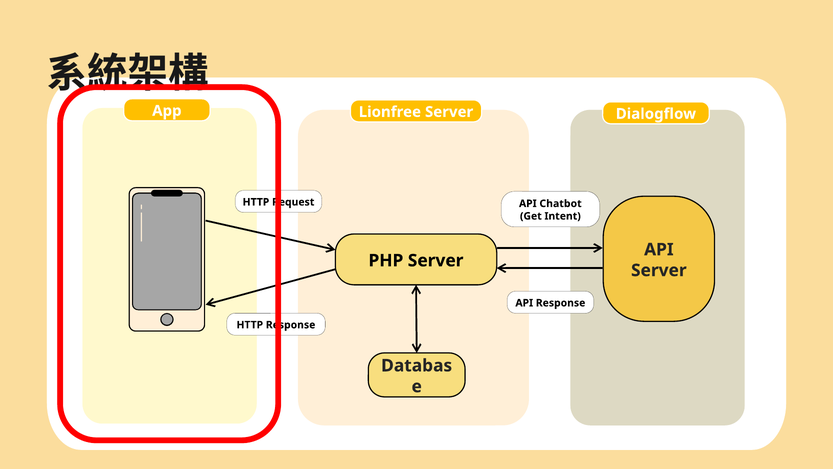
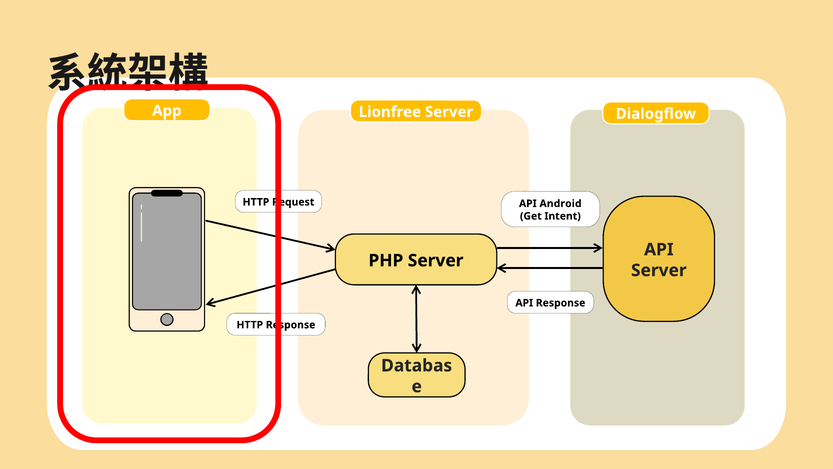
Chatbot: Chatbot -> Android (561, 203)
